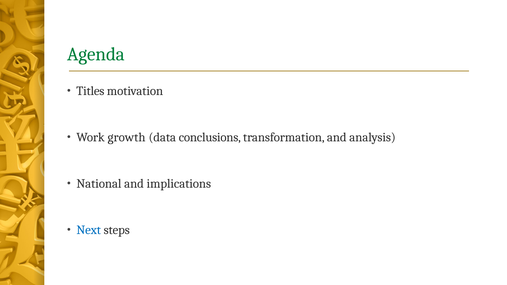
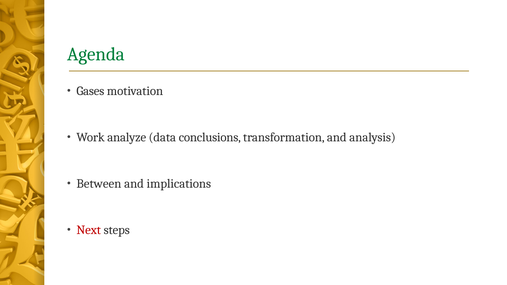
Titles: Titles -> Gases (90, 91)
growth: growth -> analyze (127, 137)
National: National -> Between (99, 184)
Next colour: blue -> red (89, 230)
